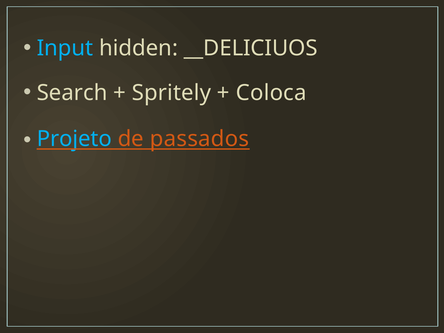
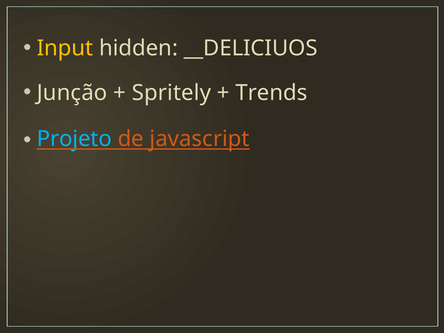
Input colour: light blue -> yellow (65, 48)
Search: Search -> Junção (72, 93)
Coloca: Coloca -> Trends (271, 93)
passados: passados -> javascript (200, 139)
